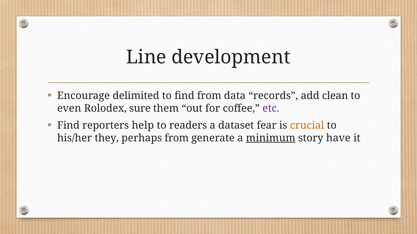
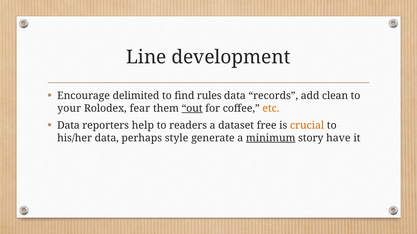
find from: from -> rules (209, 96)
even: even -> your (69, 109)
sure: sure -> fear (140, 109)
out underline: none -> present (192, 109)
etc colour: purple -> orange (271, 109)
Find: Find -> Data (68, 126)
fear: fear -> free (267, 126)
his/her they: they -> data (107, 138)
perhaps from: from -> style (177, 138)
